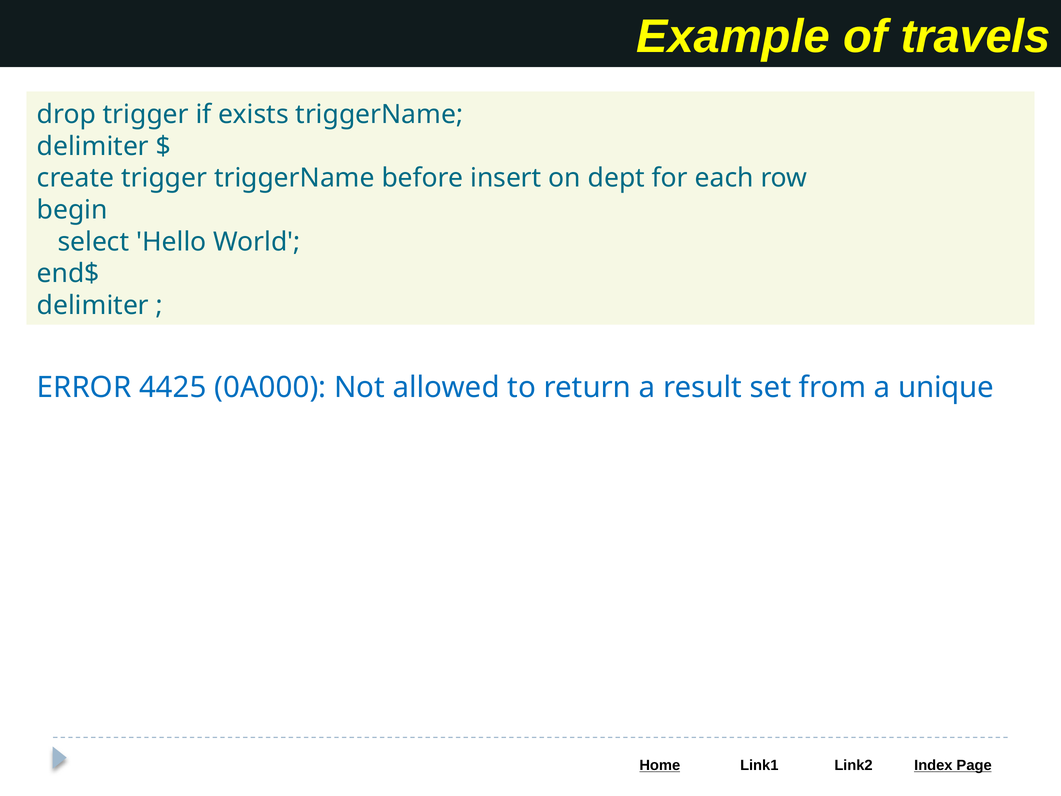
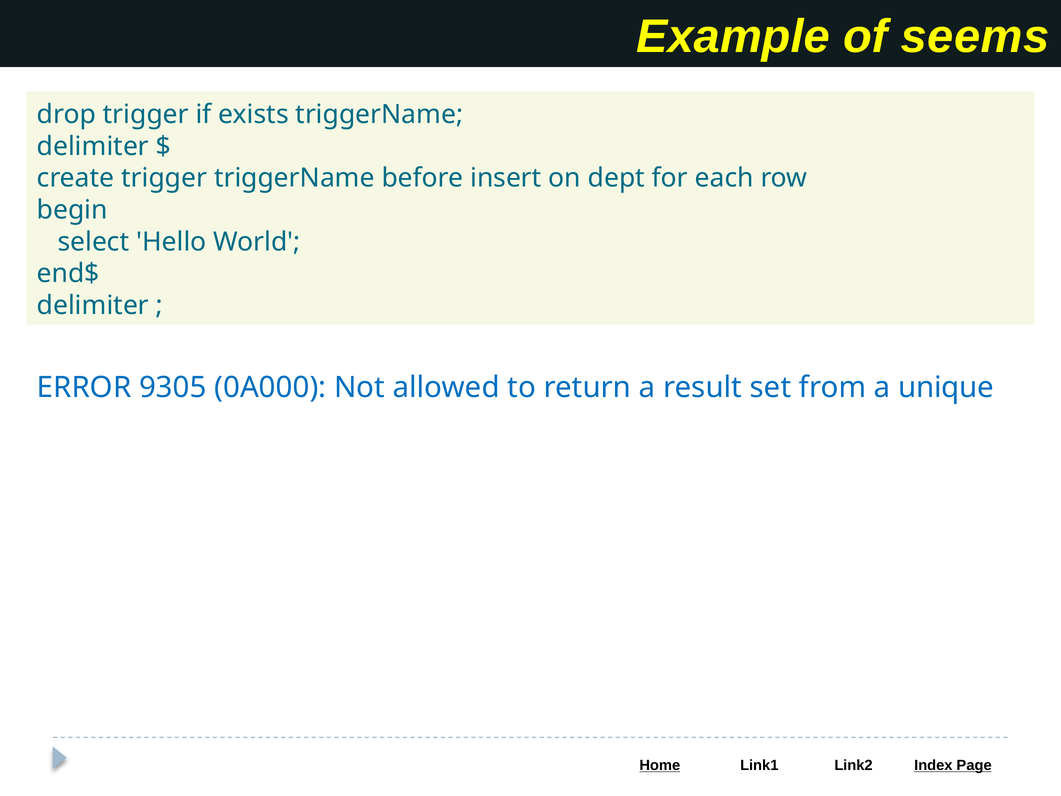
travels: travels -> seems (975, 37)
4425: 4425 -> 9305 (173, 387)
